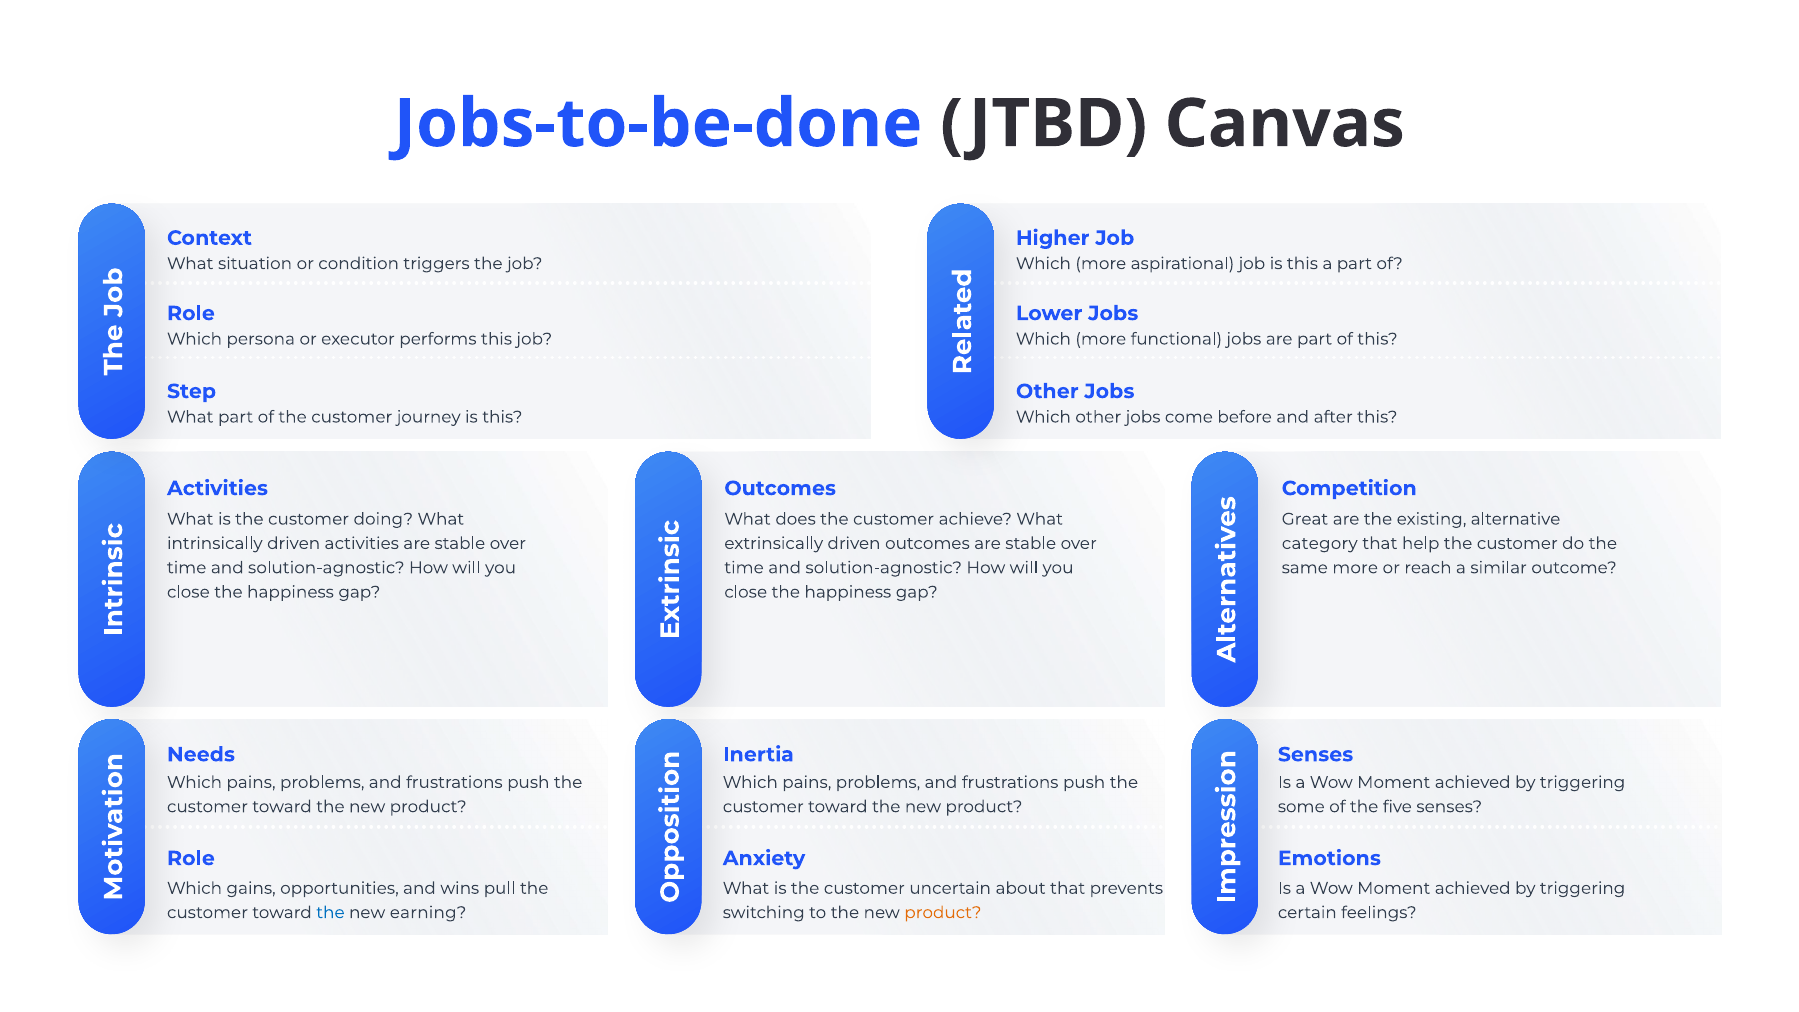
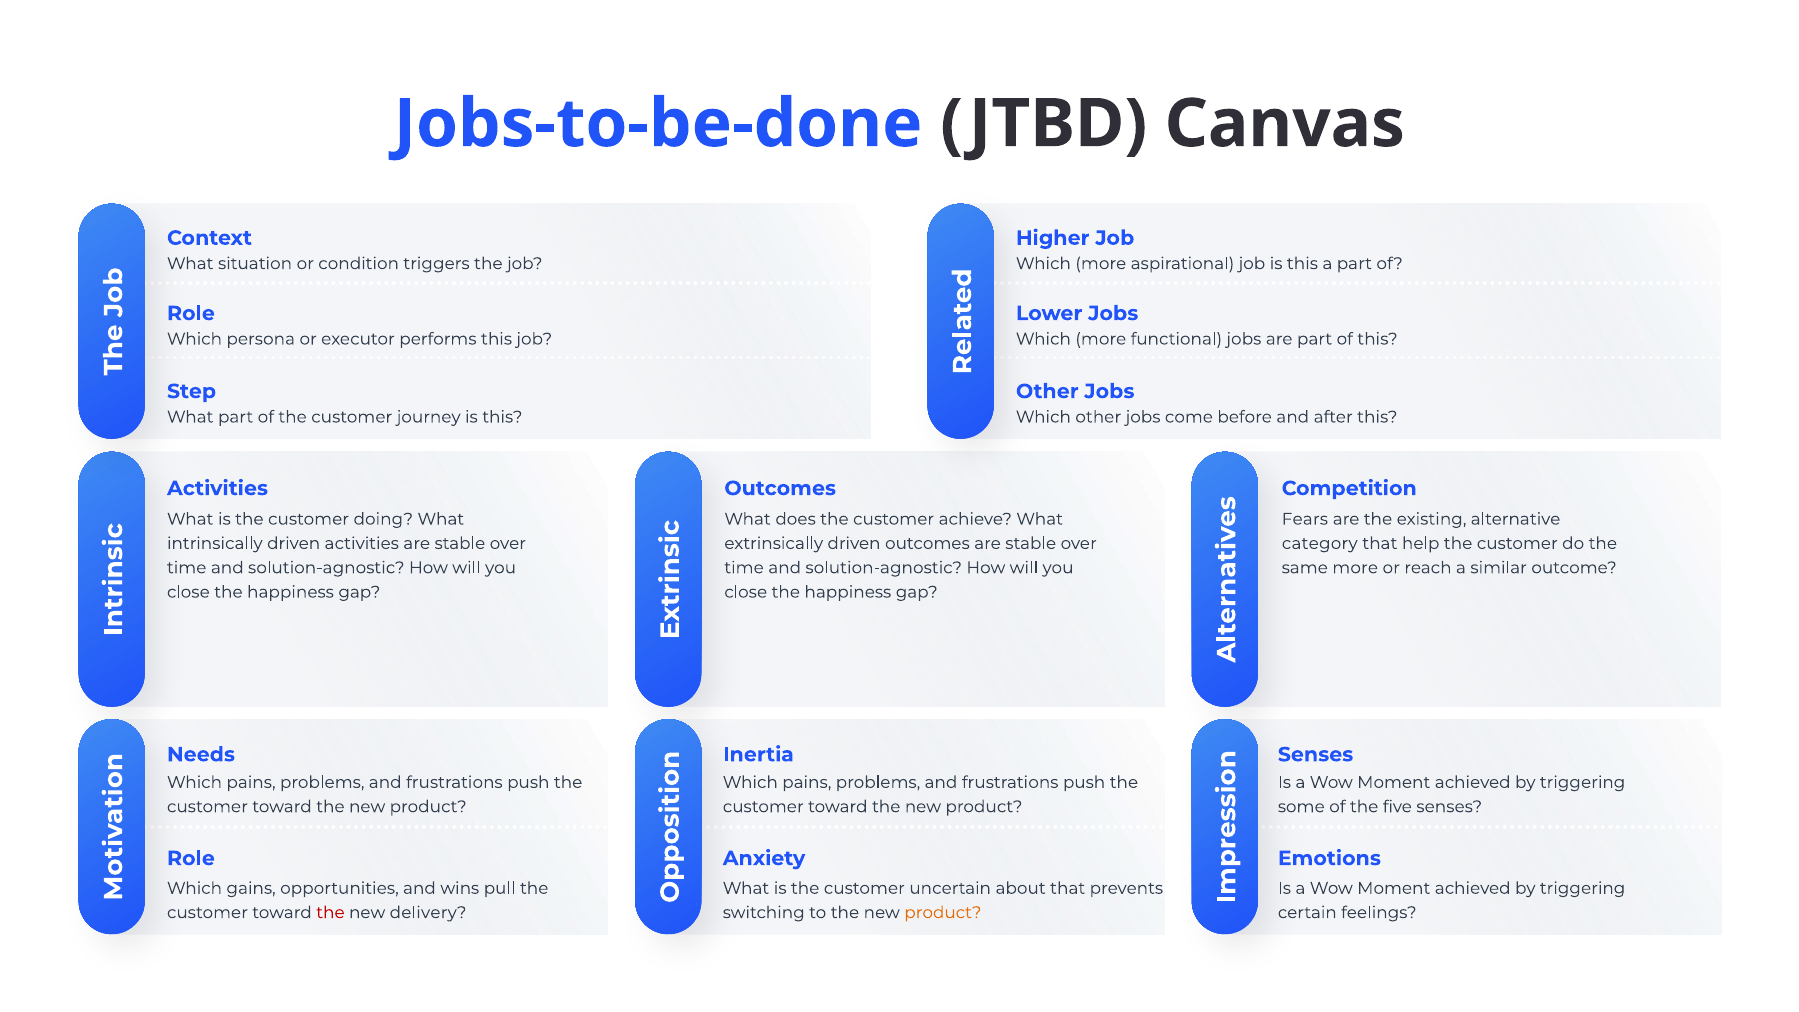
Great: Great -> Fears (1305, 519)
the colour: blue -> red (330, 912)
earning: earning -> delivery (428, 912)
